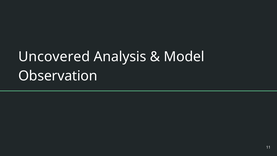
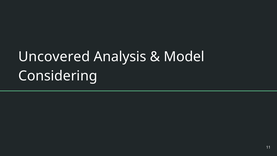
Observation: Observation -> Considering (58, 76)
